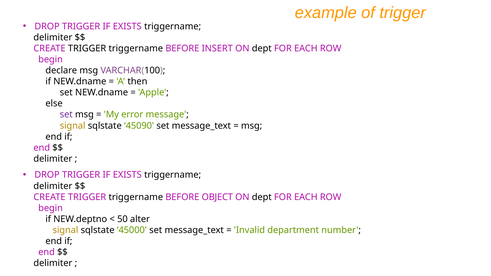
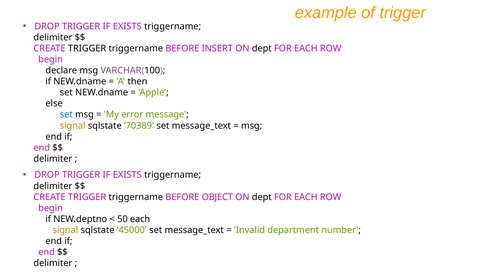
set colour: purple -> blue (66, 115)
45090: 45090 -> 70389 (139, 126)
50 alter: alter -> each (140, 219)
